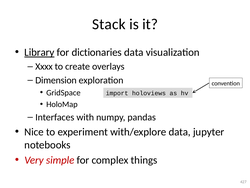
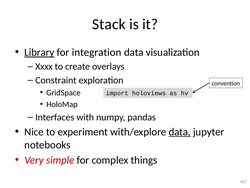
dictionaries: dictionaries -> integration (97, 52)
Dimension: Dimension -> Constraint (56, 80)
data underline: none -> present (180, 132)
